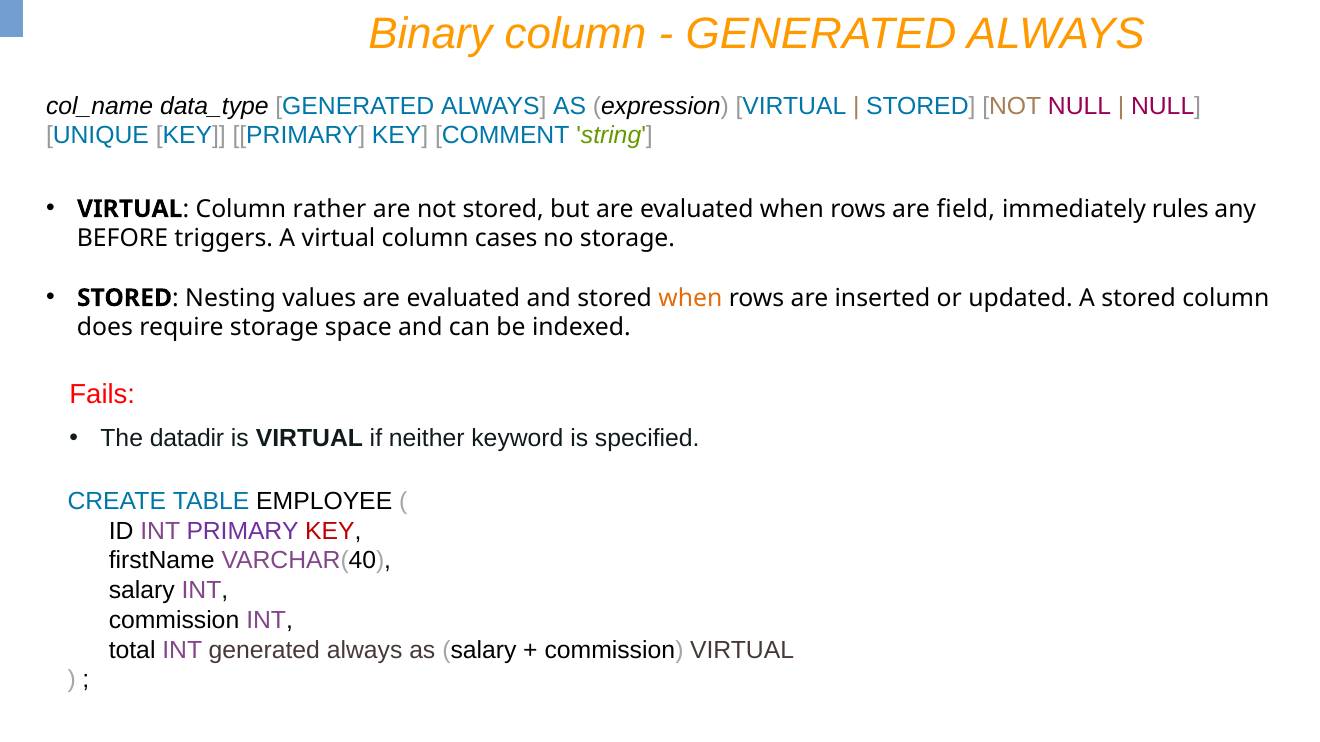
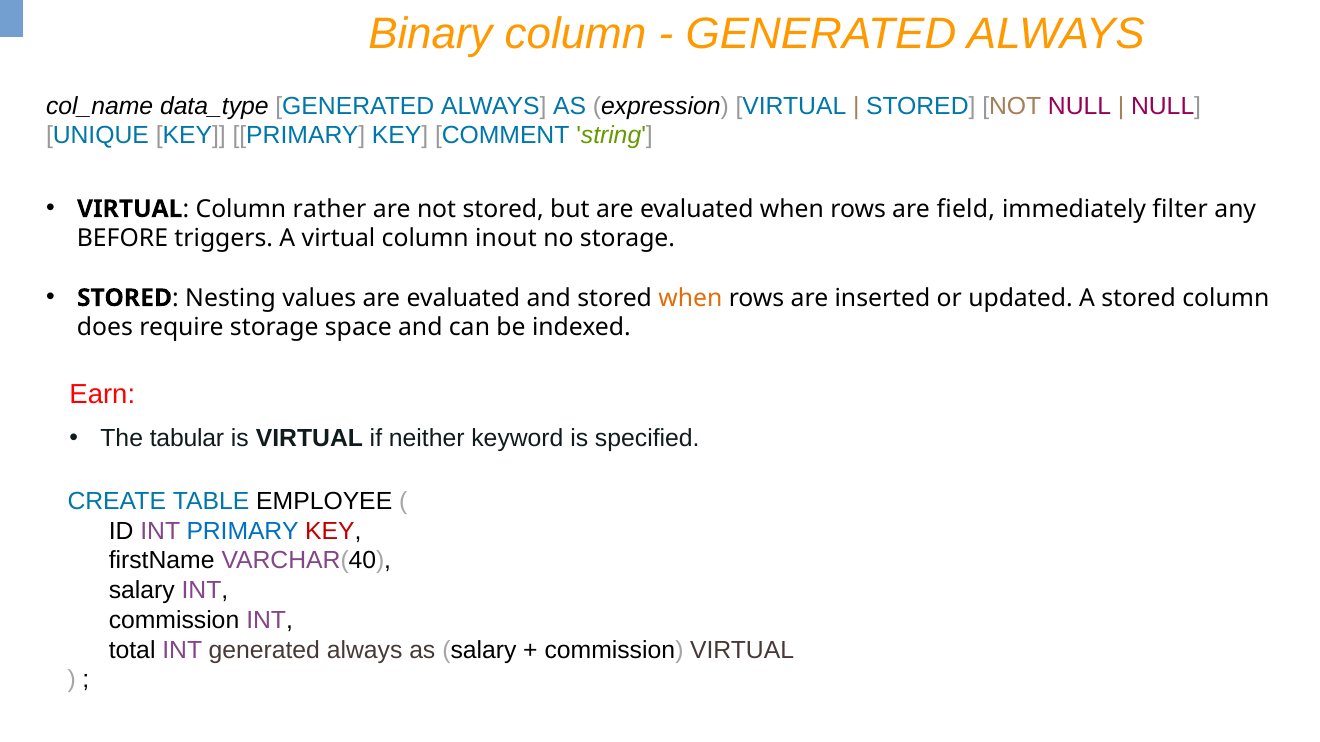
rules: rules -> filter (1180, 209)
cases: cases -> inout (506, 239)
Fails: Fails -> Earn (102, 395)
datadir: datadir -> tabular (187, 439)
PRIMARY colour: purple -> blue (243, 531)
